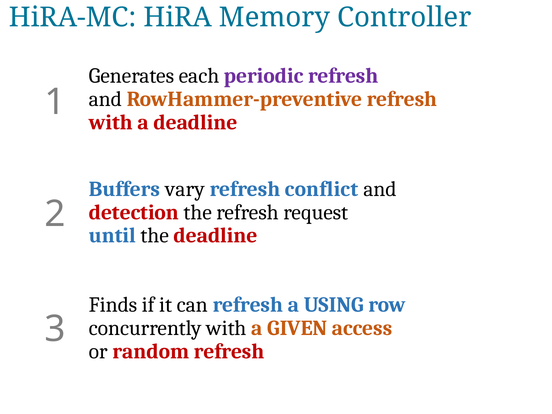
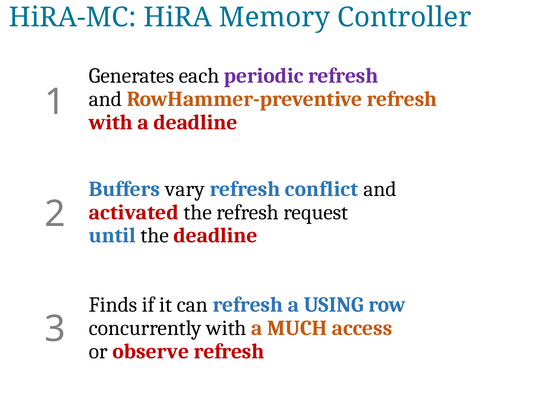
detection: detection -> activated (134, 212)
GIVEN: GIVEN -> MUCH (297, 328)
random: random -> observe (151, 351)
